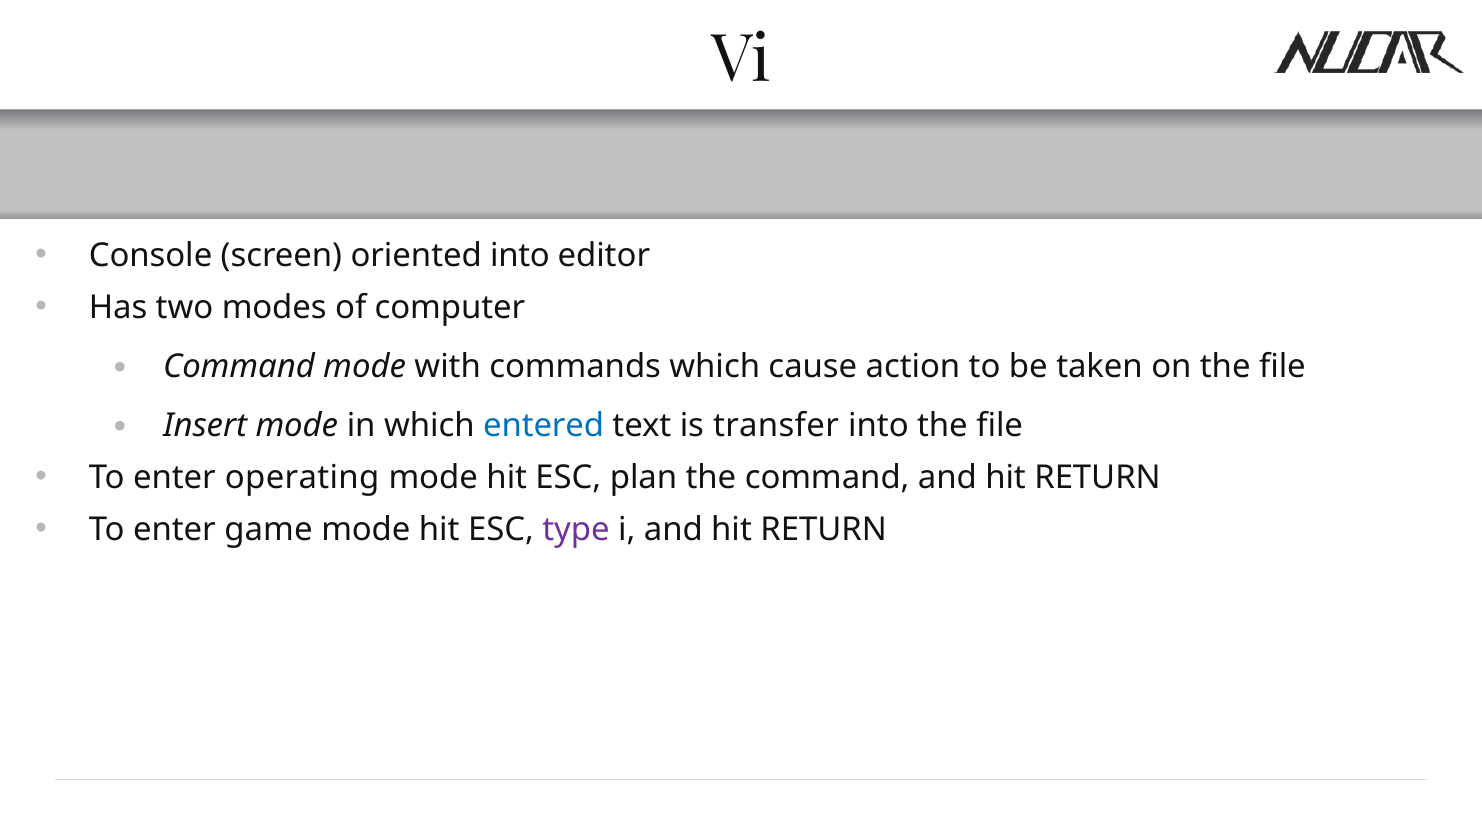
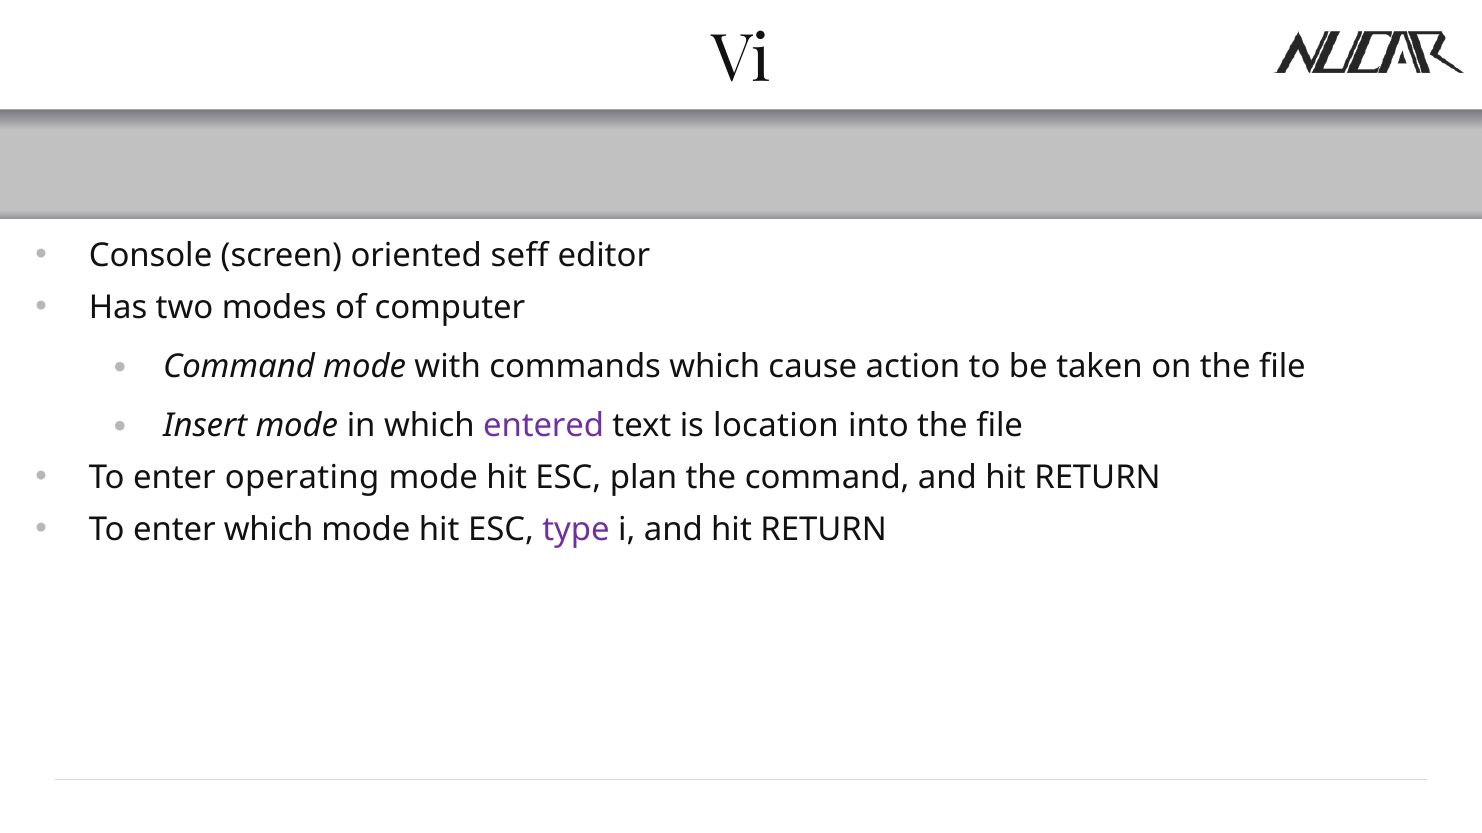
oriented into: into -> seff (520, 256)
entered colour: blue -> purple (544, 426)
transfer: transfer -> location (776, 426)
enter game: game -> which (269, 530)
